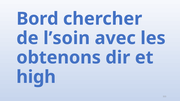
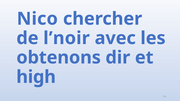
Bord: Bord -> Nico (37, 19)
l’soin: l’soin -> l’noir (67, 38)
